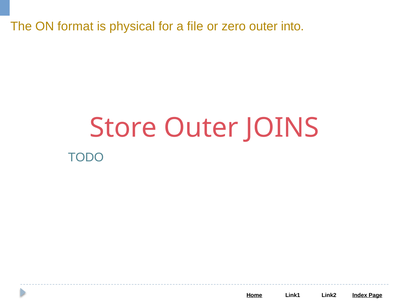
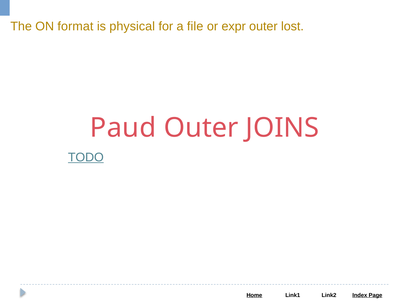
zero: zero -> expr (234, 26)
into: into -> lost (292, 26)
Store: Store -> Paud (123, 128)
TODO underline: none -> present (86, 157)
